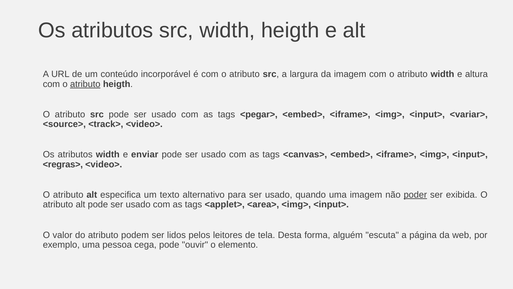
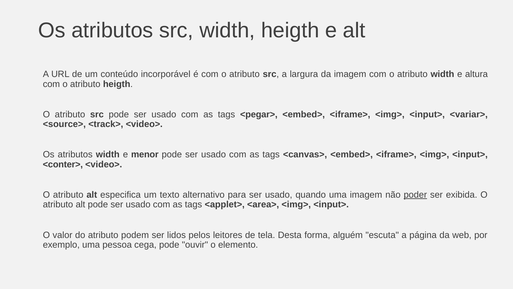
atributo underline: present -> none (85, 84)
enviar: enviar -> menor (145, 154)
<regras>: <regras> -> <conter> (63, 164)
